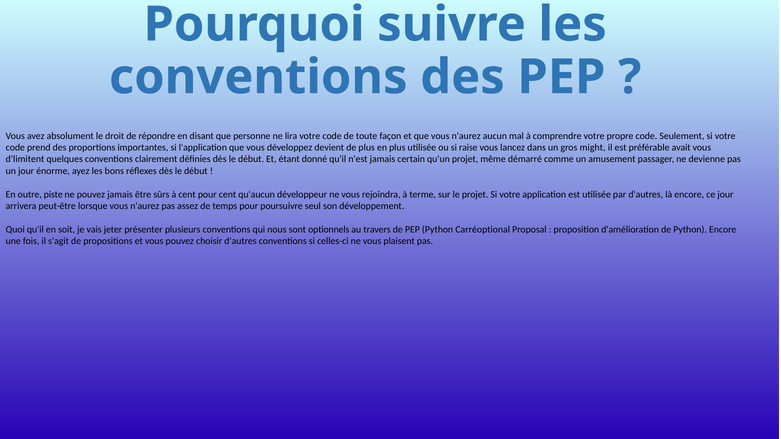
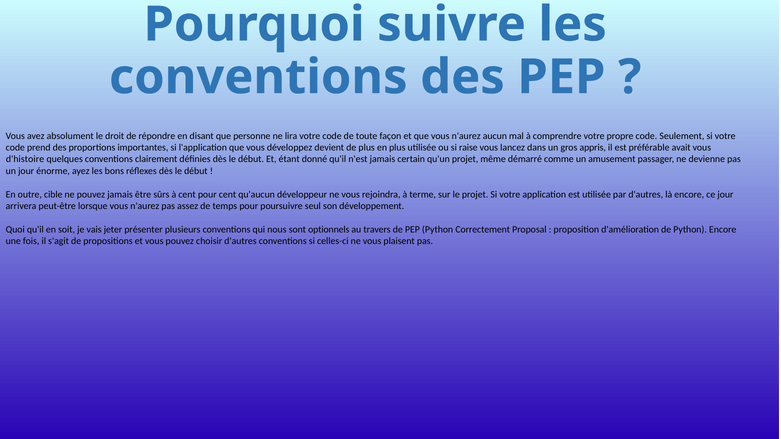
might: might -> appris (593, 148)
d'limitent: d'limitent -> d'histoire (25, 159)
piste: piste -> cible (53, 195)
Carréoptional: Carréoptional -> Correctement (483, 230)
